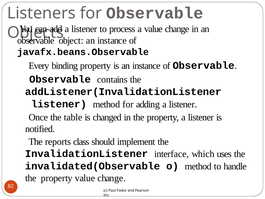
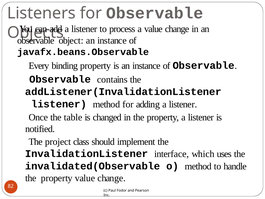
reports: reports -> project (58, 142)
